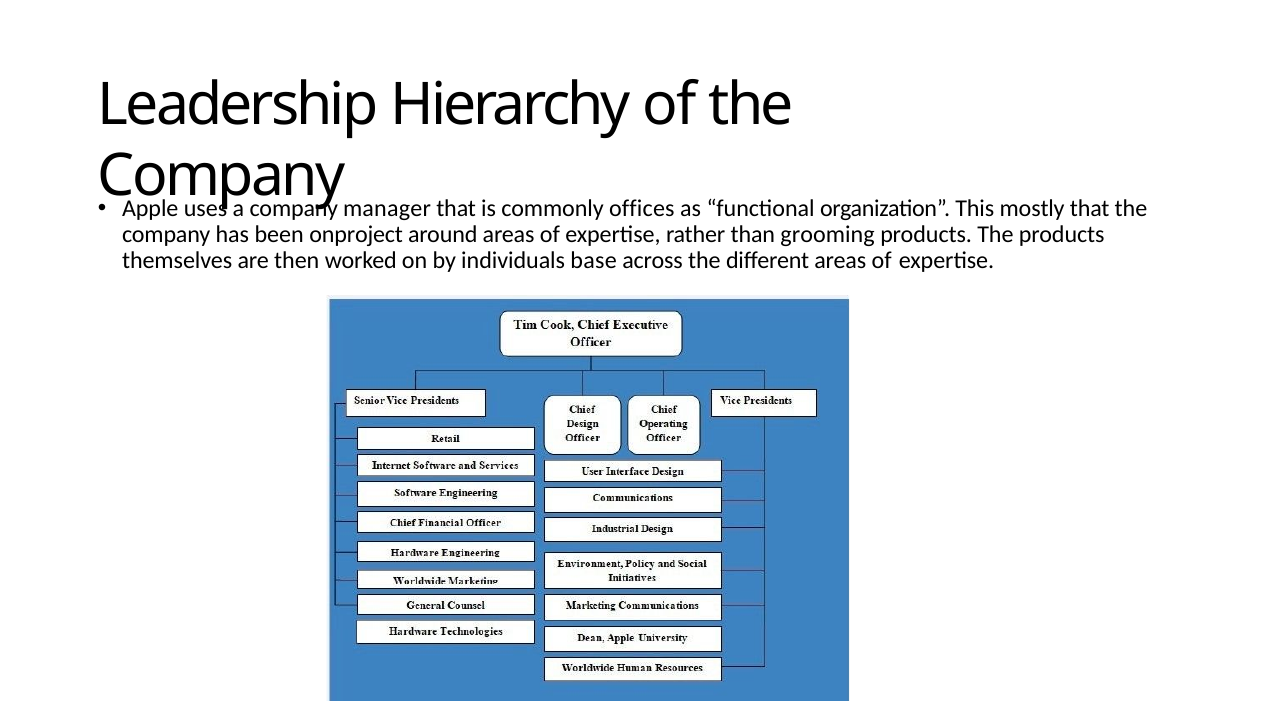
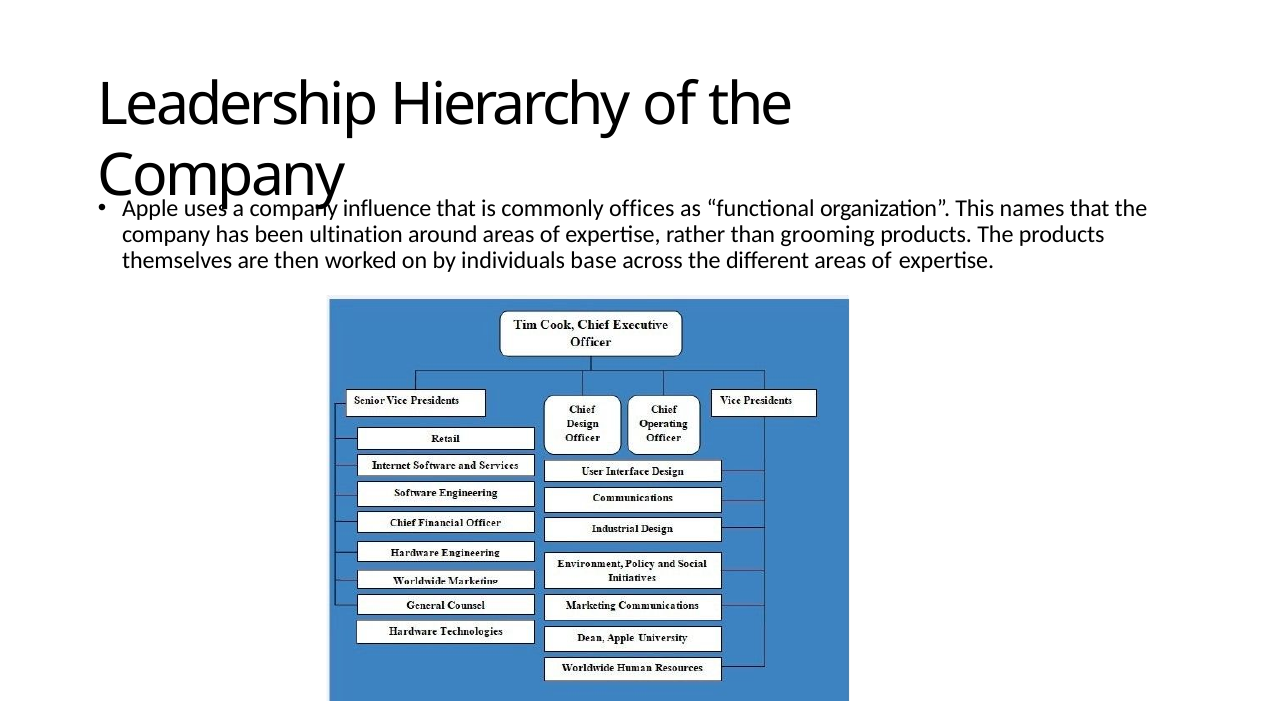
manager: manager -> influence (387, 209)
mostly: mostly -> names (1032, 209)
onproject: onproject -> ultination (356, 235)
